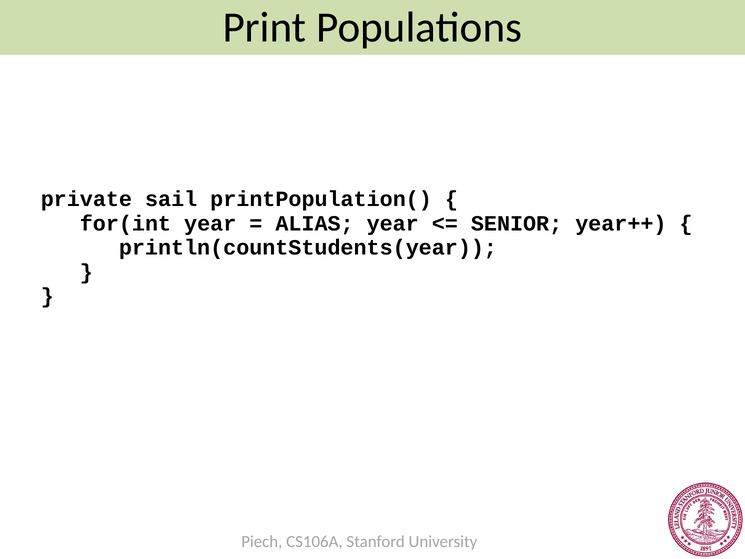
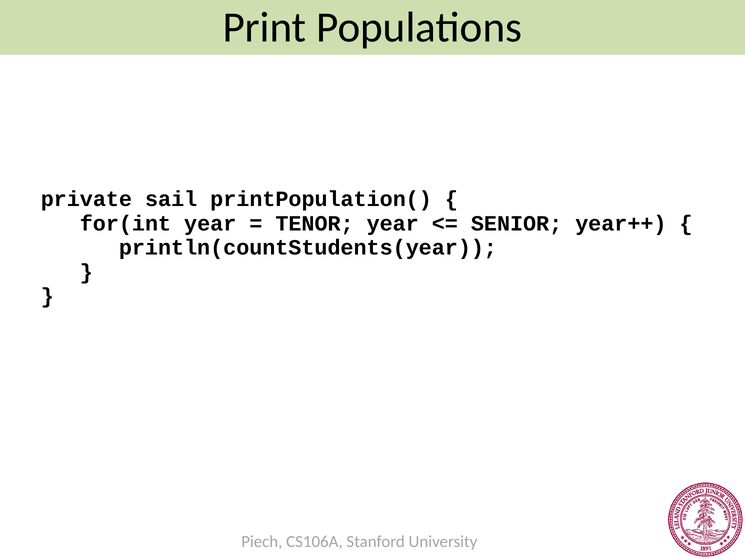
ALIAS: ALIAS -> TENOR (315, 223)
